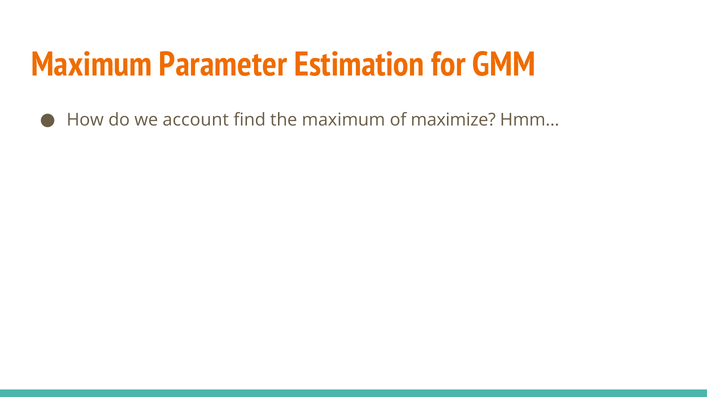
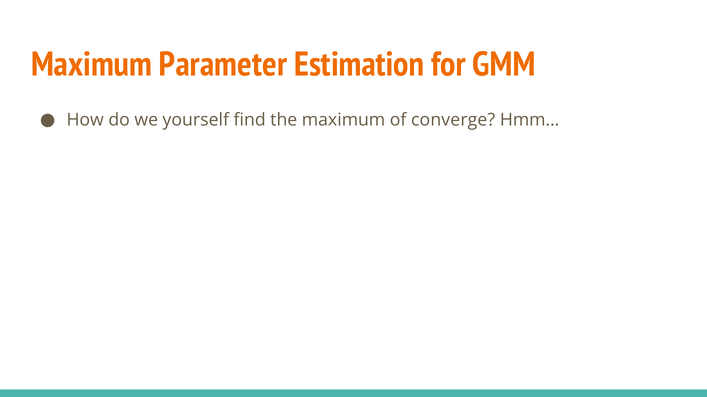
account: account -> yourself (196, 120)
maximize: maximize -> converge (453, 120)
